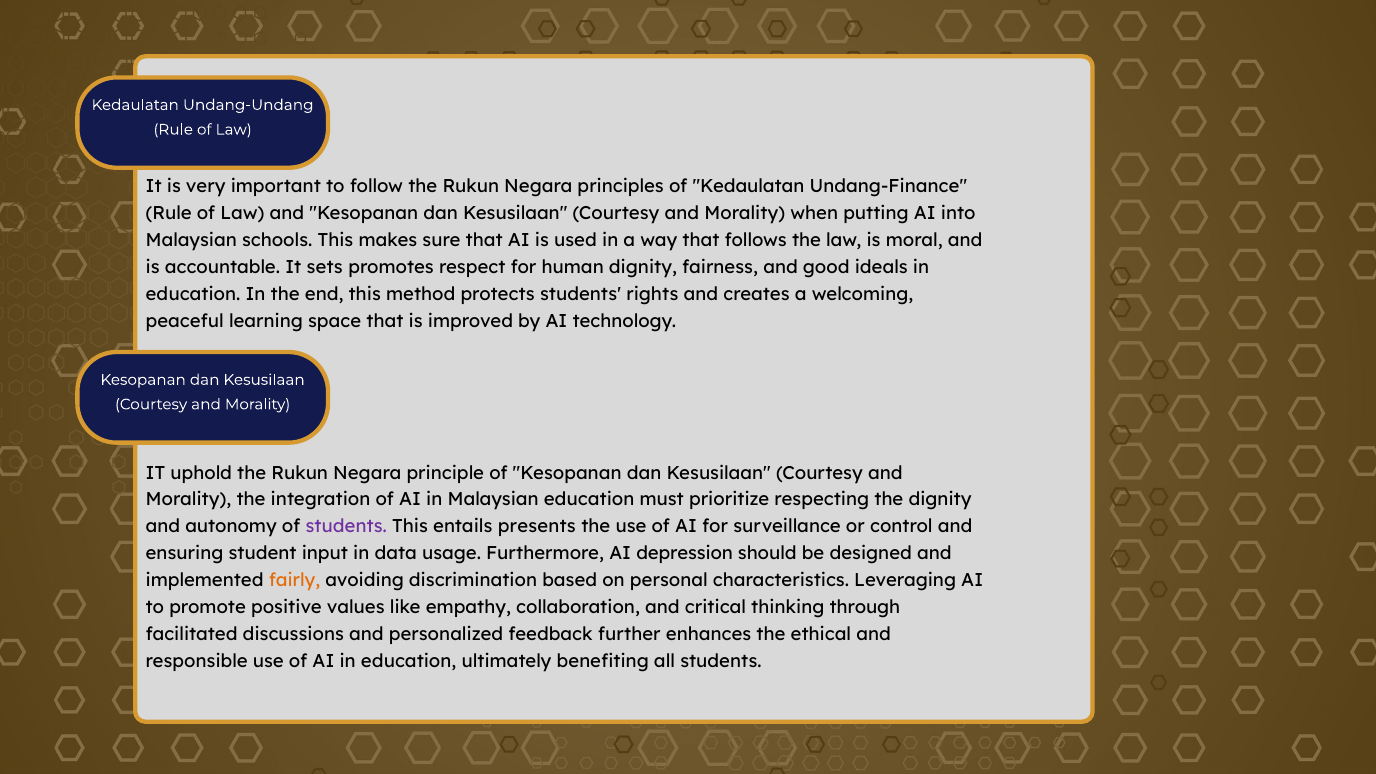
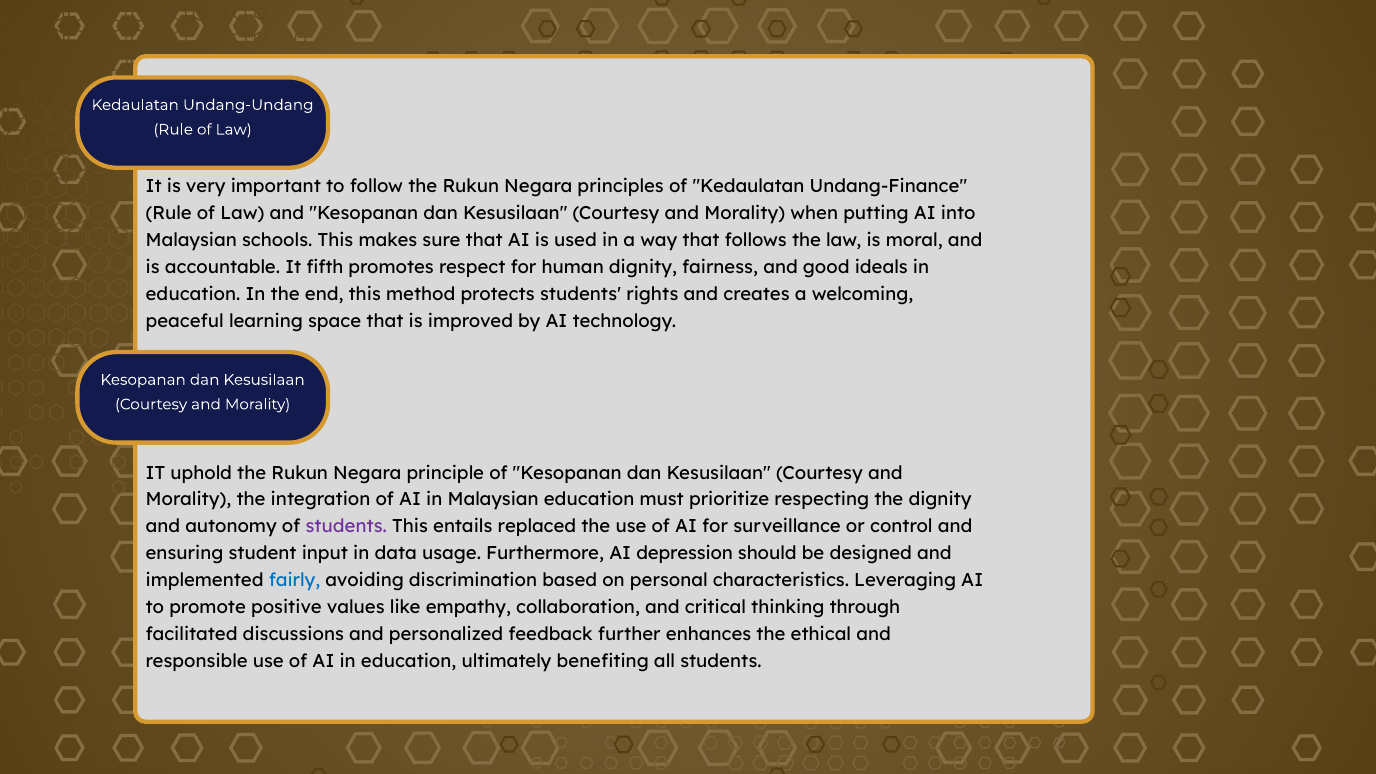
sets: sets -> fifth (325, 267)
presents: presents -> replaced (537, 527)
fairly colour: orange -> blue (295, 580)
